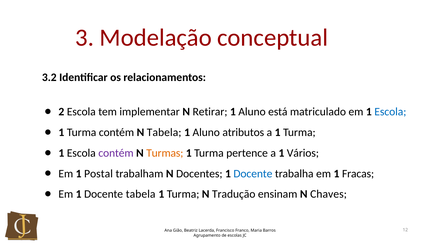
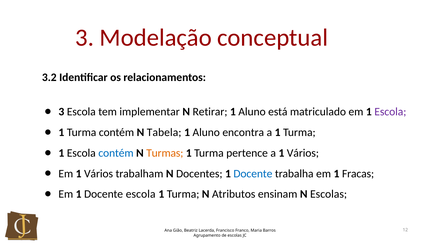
2: 2 -> 3 (61, 112)
Escola colour: blue -> purple (390, 112)
atributos: atributos -> encontra (243, 133)
contém colour: purple -> blue (116, 153)
Em 1 Postal: Postal -> Vários (99, 174)
Docente tabela: tabela -> escola (141, 195)
Tradução: Tradução -> Atributos (234, 195)
N Chaves: Chaves -> Escolas (329, 195)
